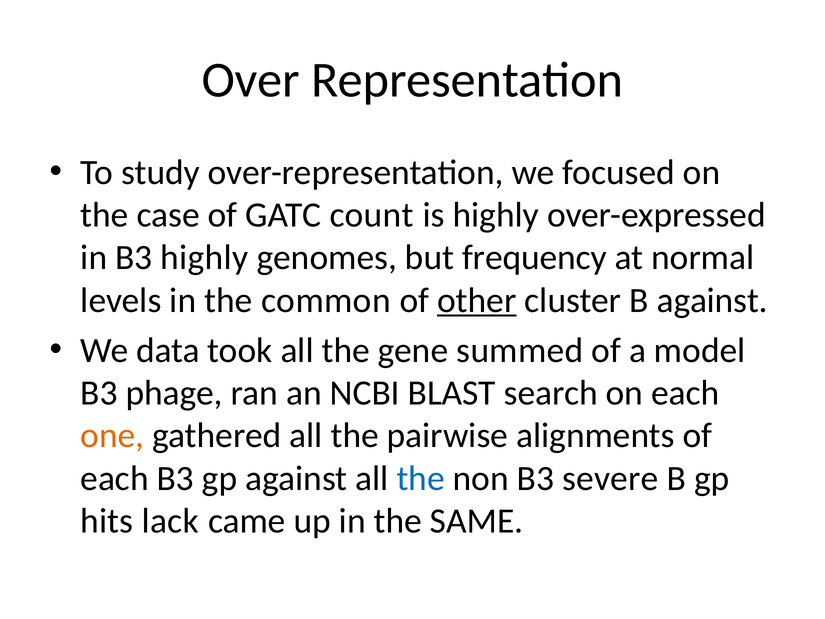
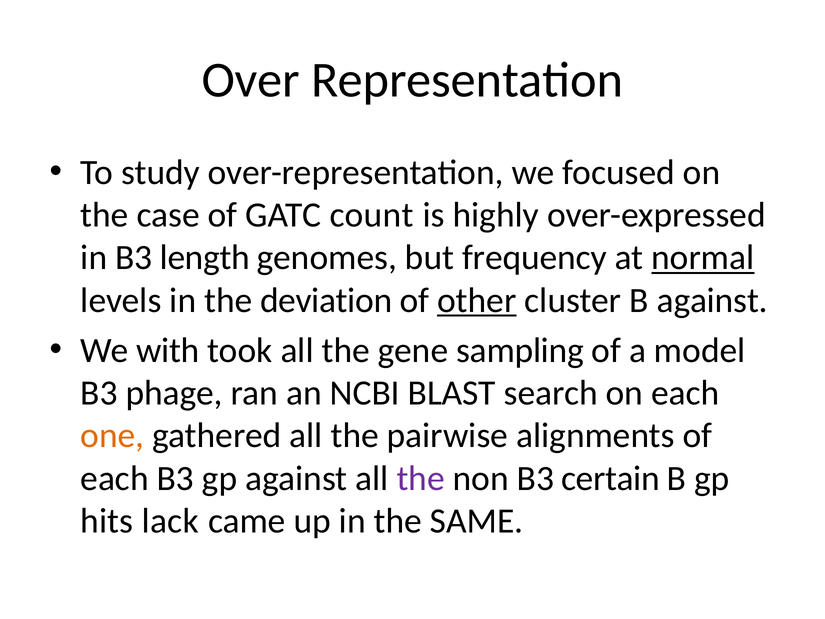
B3 highly: highly -> length (205, 258)
normal underline: none -> present (703, 258)
common: common -> deviation (326, 300)
data: data -> with (168, 350)
summed: summed -> sampling (520, 350)
the colour: blue -> purple (421, 478)
severe: severe -> certain (611, 478)
